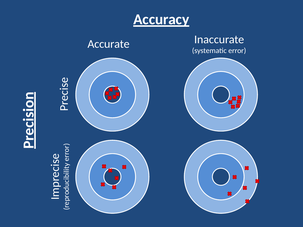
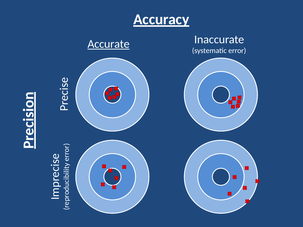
Accurate underline: none -> present (109, 44)
